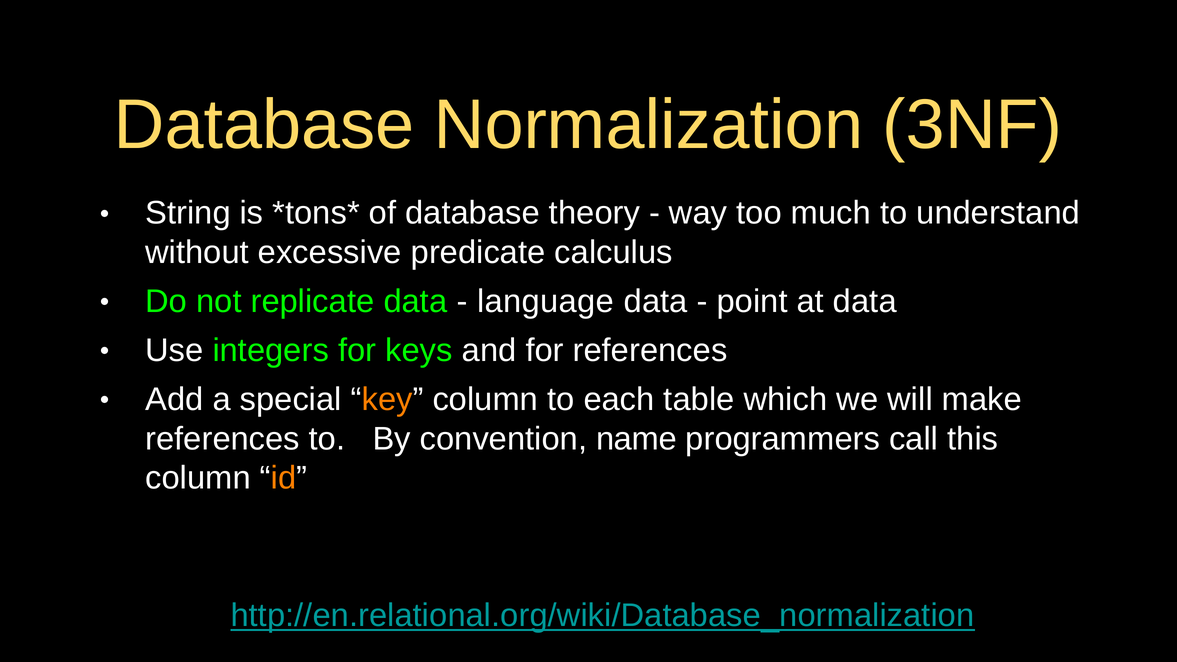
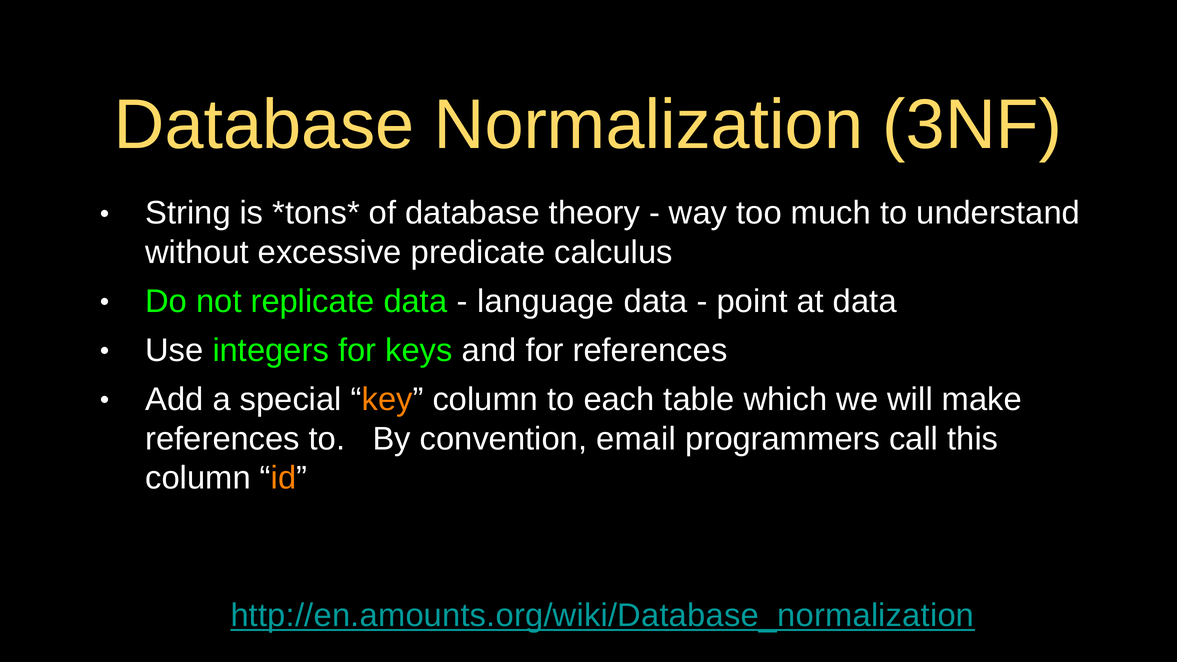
name: name -> email (636, 439)
http://en.relational.org/wiki/Database_normalization: http://en.relational.org/wiki/Database_normalization -> http://en.amounts.org/wiki/Database_normalization (602, 616)
